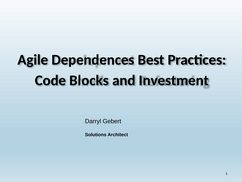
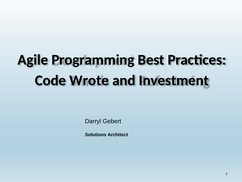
Dependences: Dependences -> Programming (93, 60)
Blocks: Blocks -> Wrote (89, 80)
